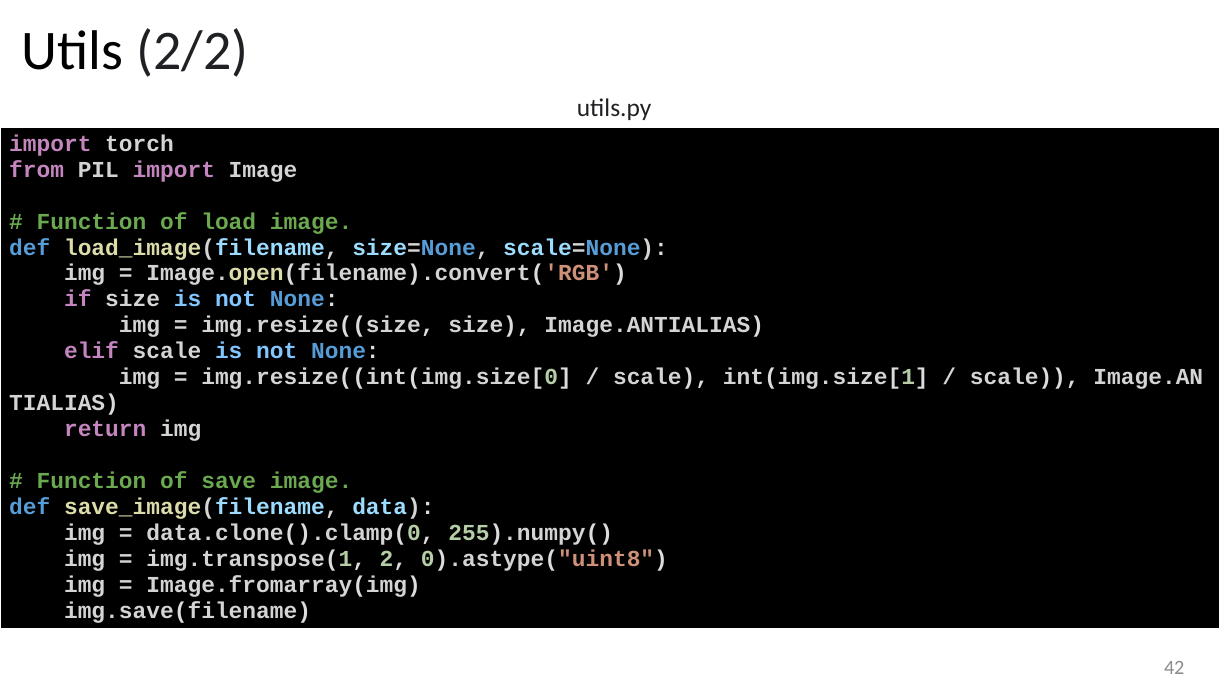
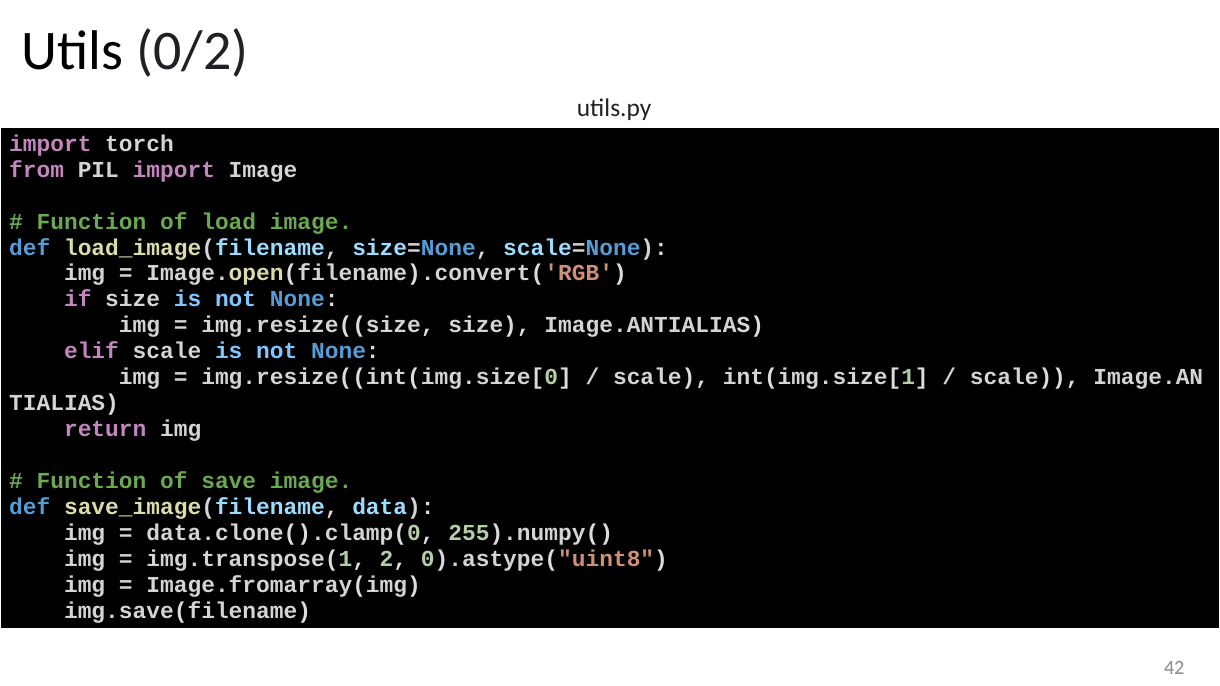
2/2: 2/2 -> 0/2 (192, 51)
